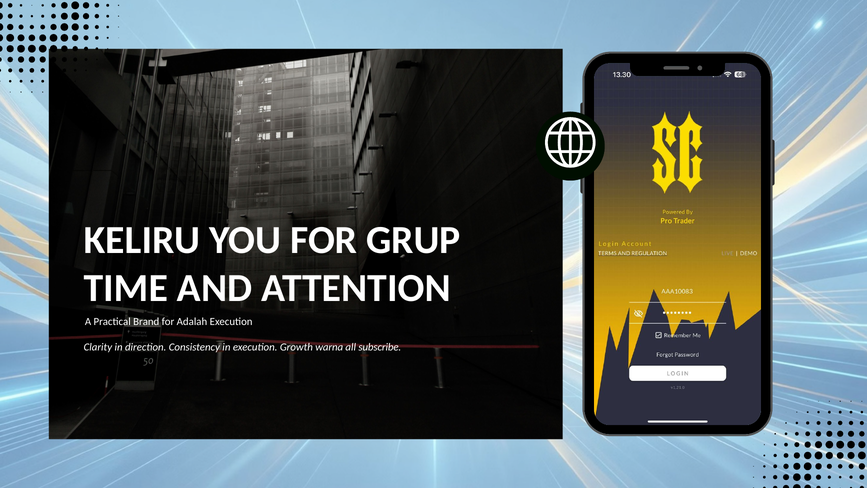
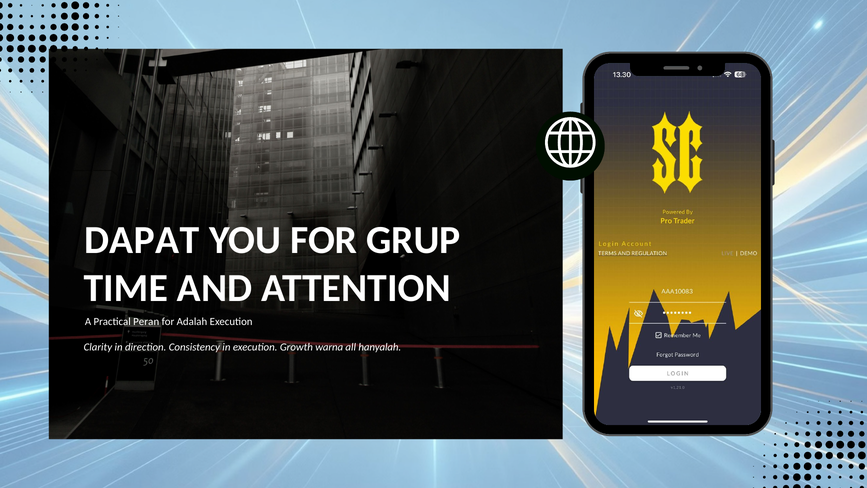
KELIRU: KELIRU -> DAPAT (142, 240)
Brand: Brand -> Peran (146, 321)
subscribe: subscribe -> hanyalah (380, 347)
